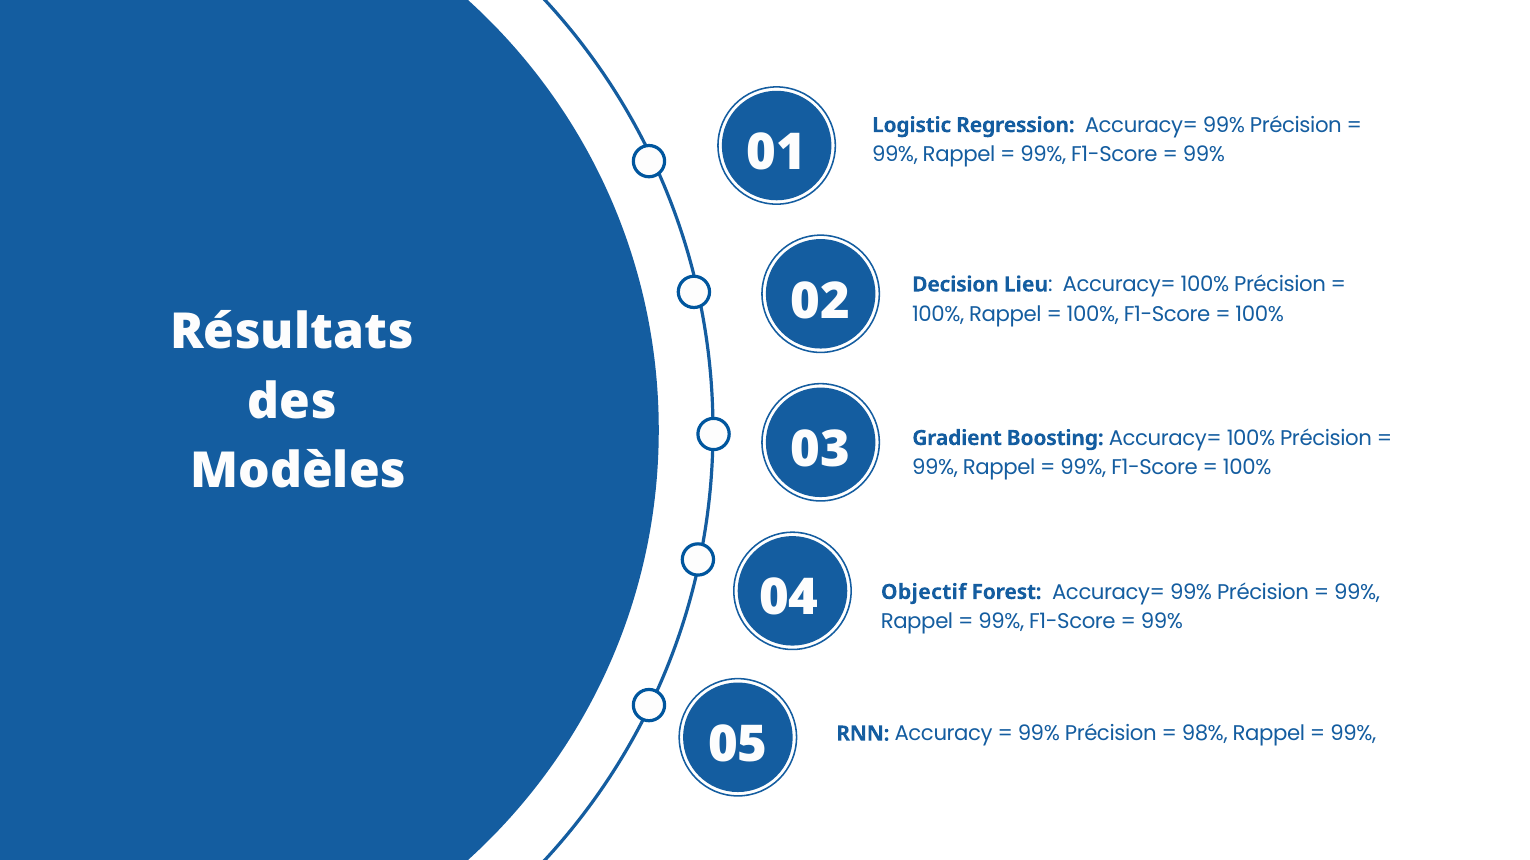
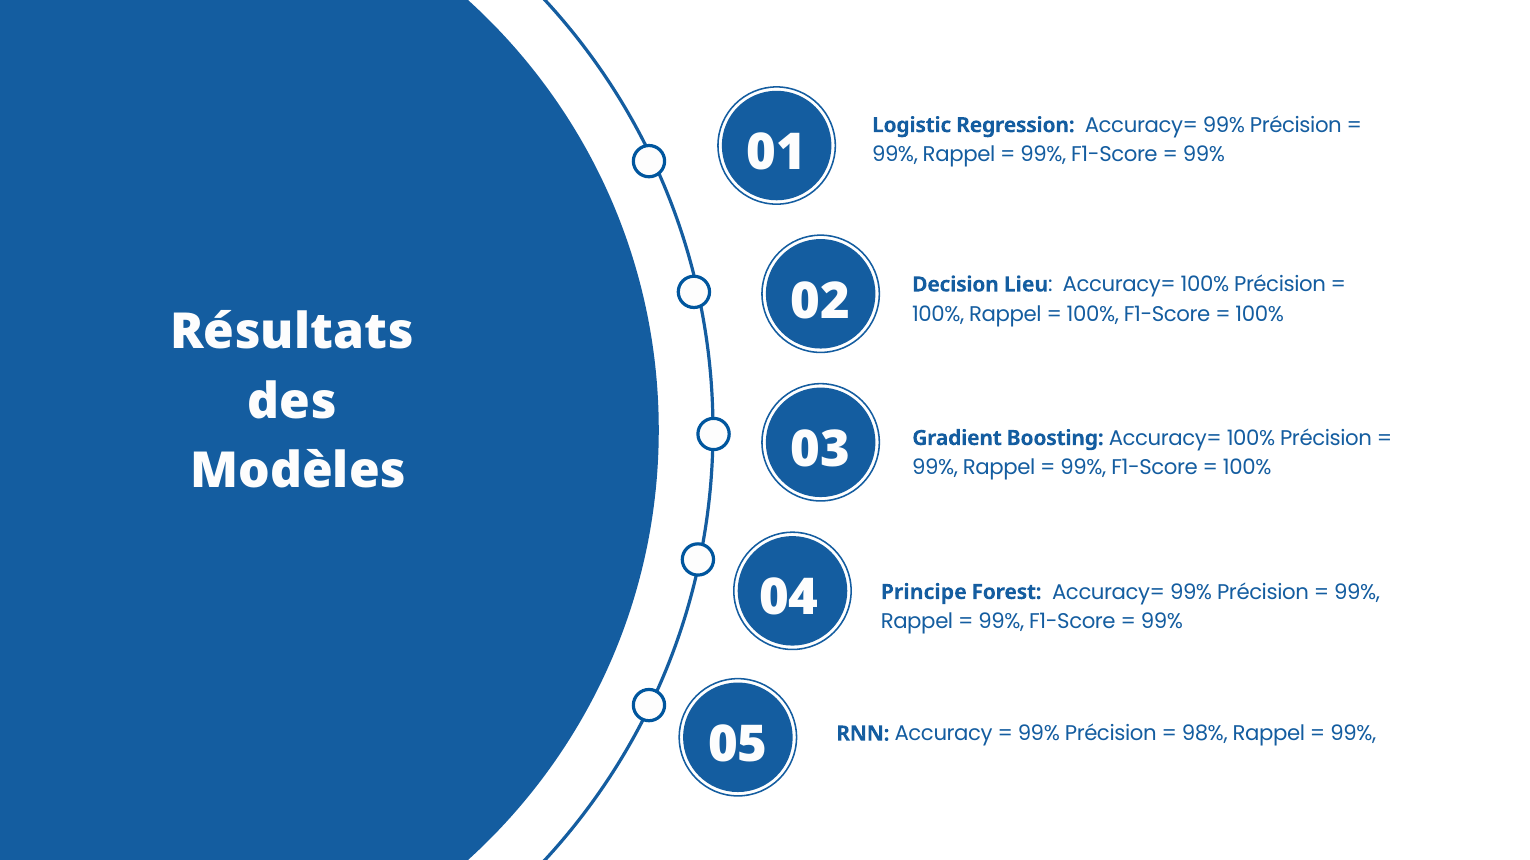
Objectif: Objectif -> Principe (924, 592)
